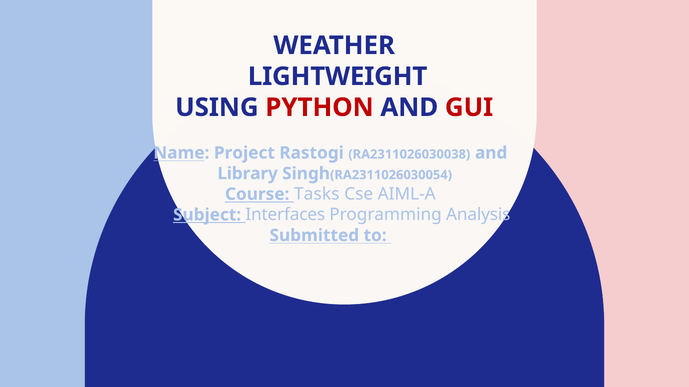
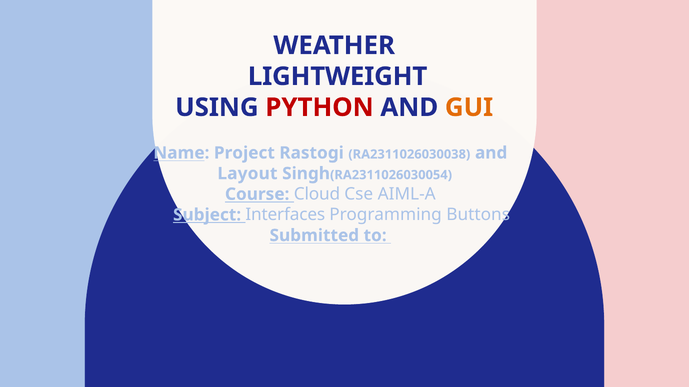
GUI colour: red -> orange (469, 108)
Library: Library -> Layout (247, 174)
Tasks: Tasks -> Cloud (317, 194)
Analysis: Analysis -> Buttons (478, 215)
